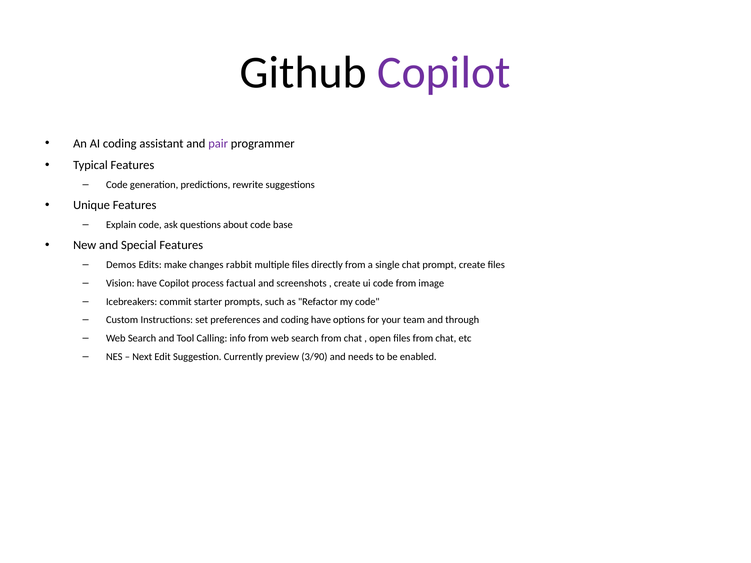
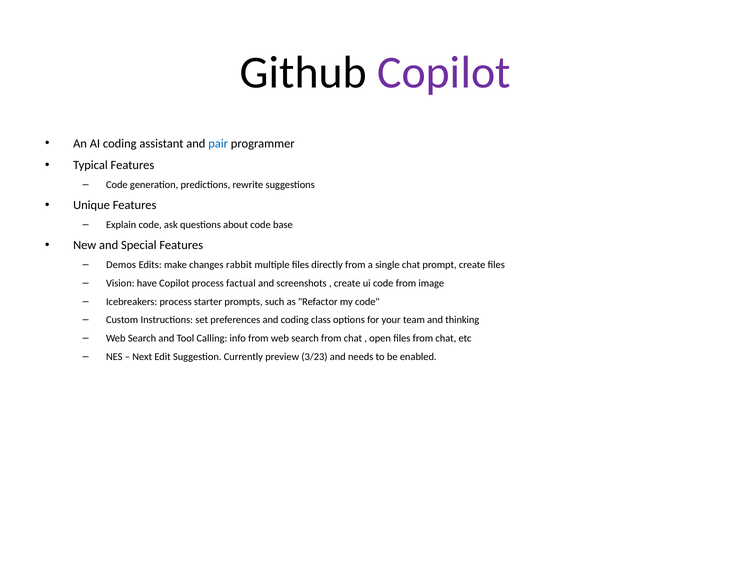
pair colour: purple -> blue (218, 144)
Icebreakers commit: commit -> process (176, 302)
coding have: have -> class (321, 320)
through: through -> thinking (462, 320)
3/90: 3/90 -> 3/23 (314, 357)
